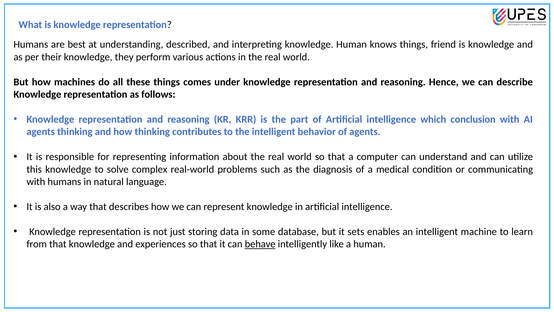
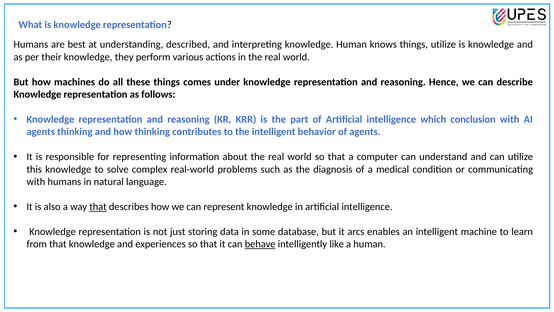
things friend: friend -> utilize (443, 44)
that underline: none -> present (98, 206)
sets: sets -> arcs (356, 231)
